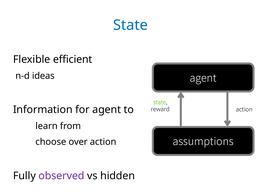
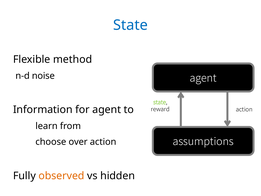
efficient: efficient -> method (73, 59)
ideas: ideas -> noise (43, 76)
observed colour: purple -> orange (61, 176)
